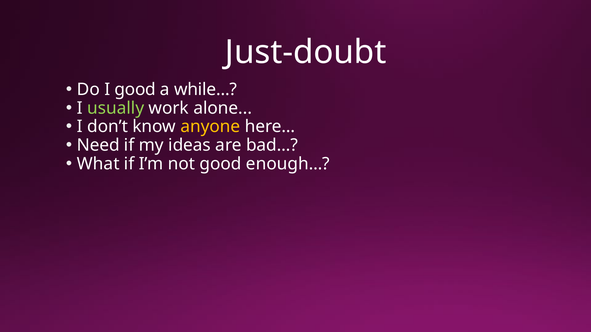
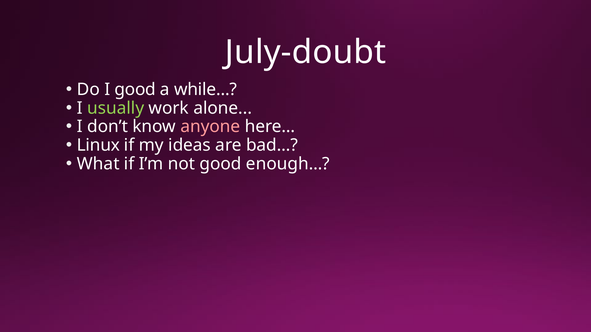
Just-doubt: Just-doubt -> July-doubt (306, 52)
anyone colour: yellow -> pink (210, 127)
Need: Need -> Linux (98, 145)
